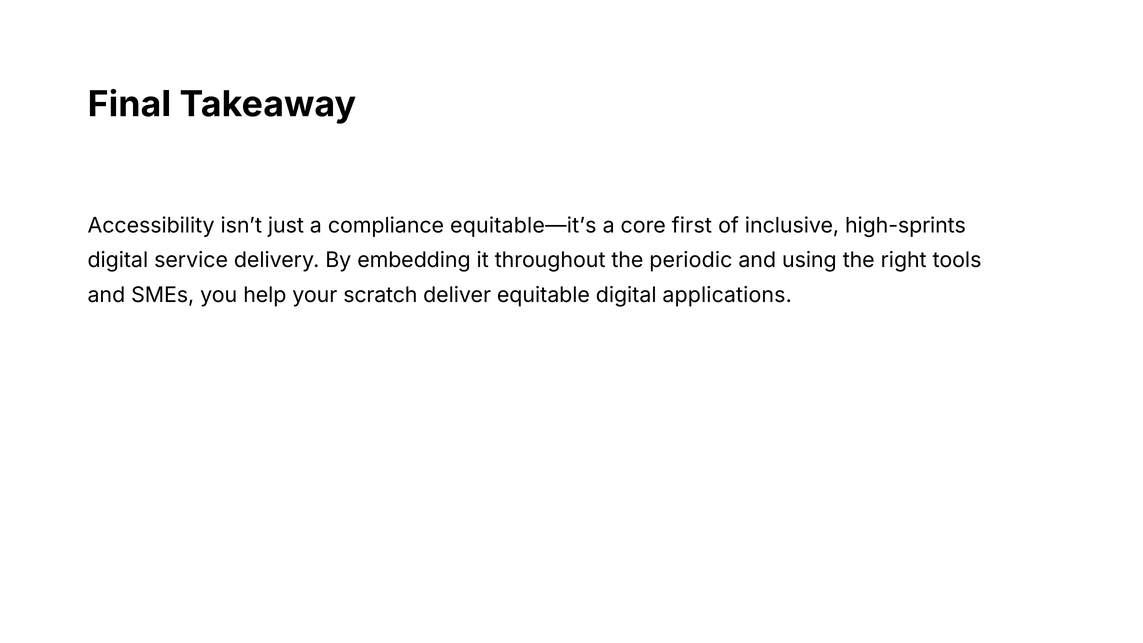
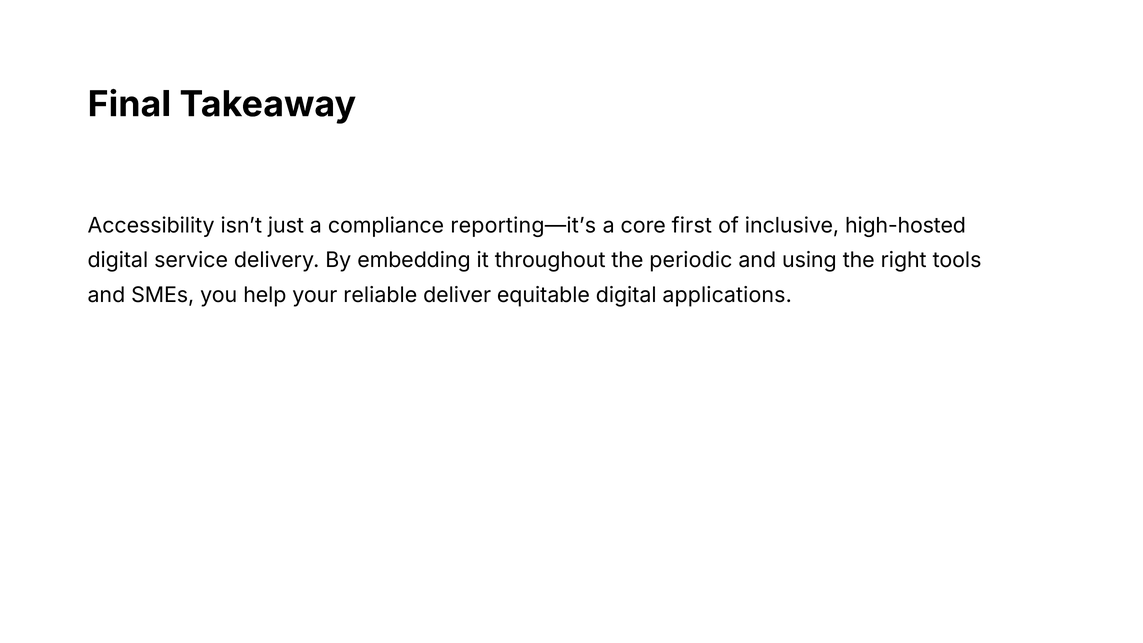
equitable—it’s: equitable—it’s -> reporting—it’s (523, 225)
high-sprints: high-sprints -> high-hosted (906, 225)
scratch: scratch -> reliable (380, 295)
